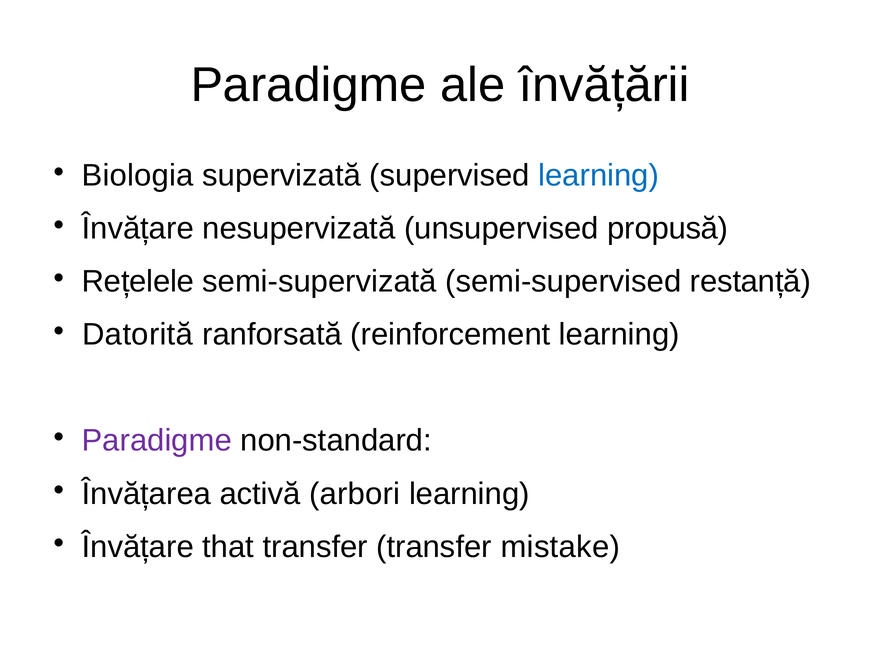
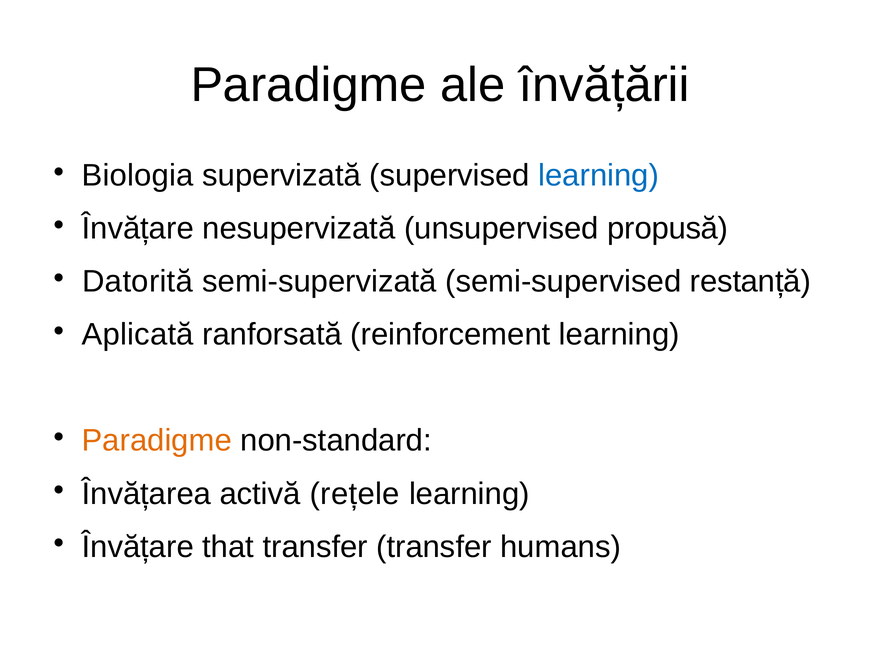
Rețelele: Rețelele -> Datorită (138, 281)
Datorită: Datorită -> Aplicată (138, 334)
Paradigme colour: purple -> orange (157, 440)
arbori: arbori -> rețele (355, 494)
mistake: mistake -> humans (561, 547)
